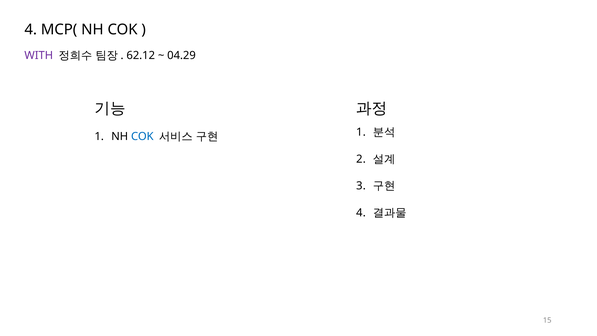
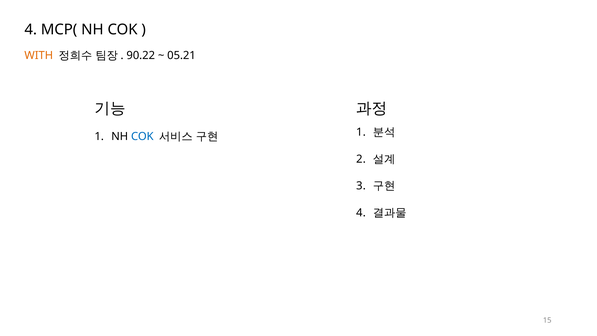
WITH colour: purple -> orange (39, 55)
62.12: 62.12 -> 90.22 (141, 55)
04.29: 04.29 -> 05.21 (182, 55)
